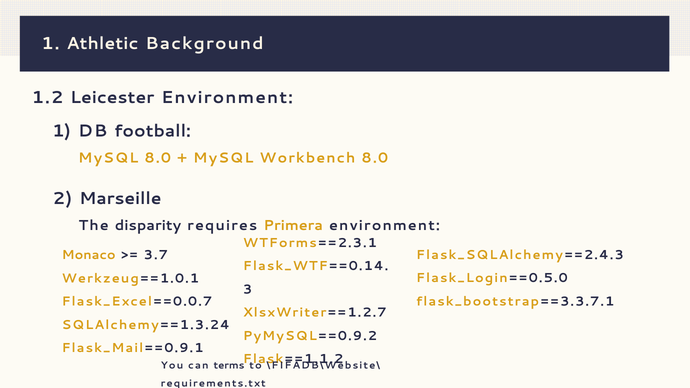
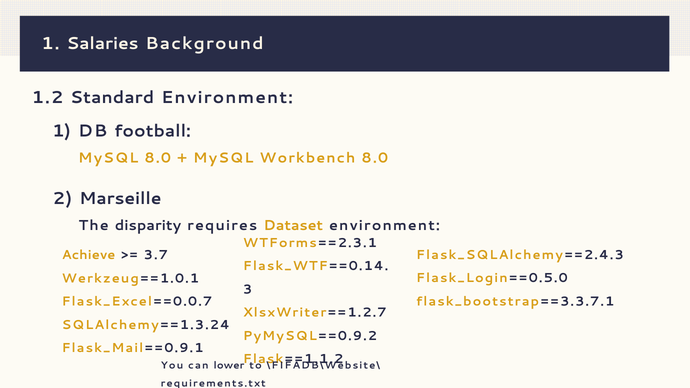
Athletic: Athletic -> Salaries (102, 44)
Leicester: Leicester -> Standard (112, 98)
Primera: Primera -> Dataset (293, 226)
Monaco: Monaco -> Achieve (89, 255)
terms: terms -> lower (229, 365)
